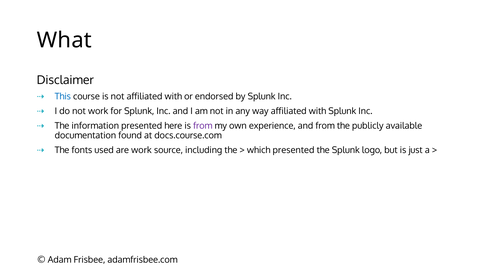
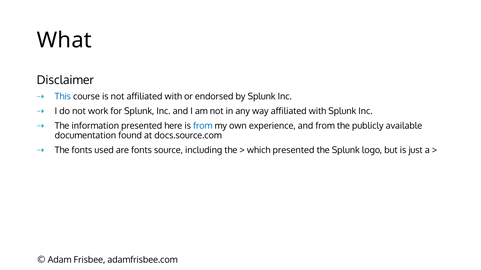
from colour: purple -> blue (203, 126)
docs.course.com: docs.course.com -> docs.source.com (188, 136)
are work: work -> fonts (141, 151)
